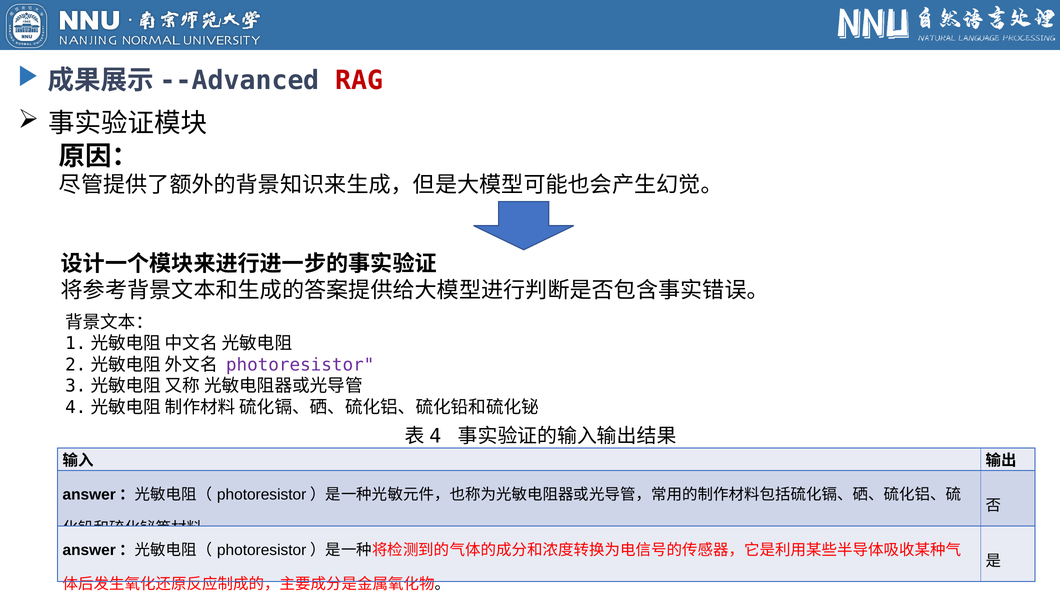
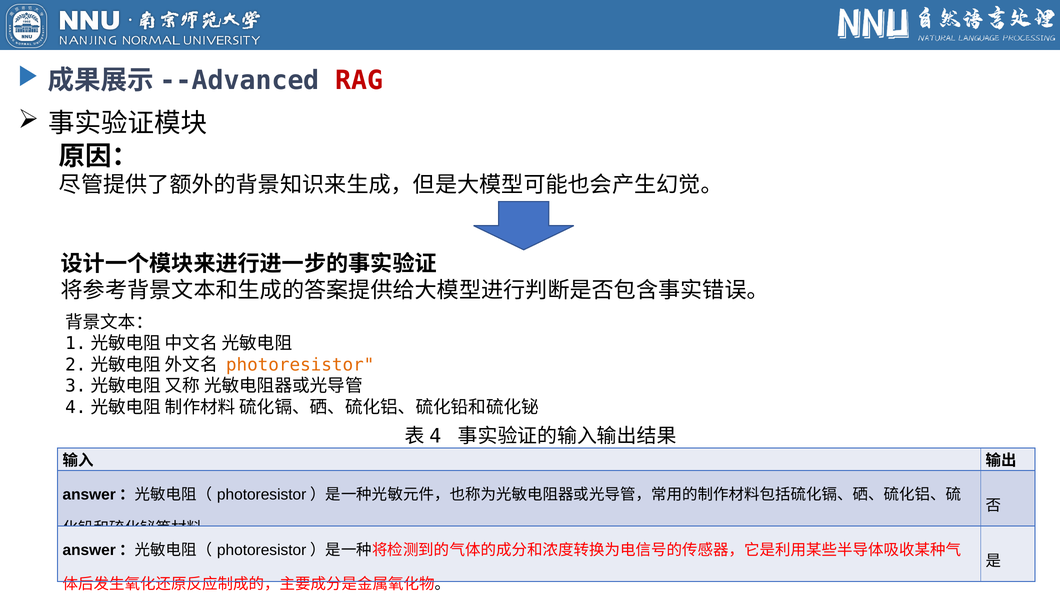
photoresistor colour: purple -> orange (300, 365)
